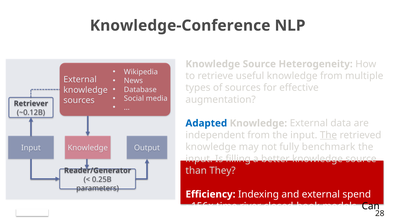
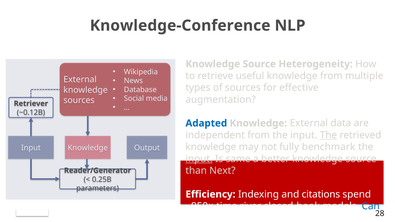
input underline: none -> present (199, 159)
filling: filling -> same (238, 159)
They: They -> Next (222, 171)
and external: external -> citations (321, 194)
~156×: ~156× -> ~950× (200, 206)
Can colour: black -> blue (371, 206)
